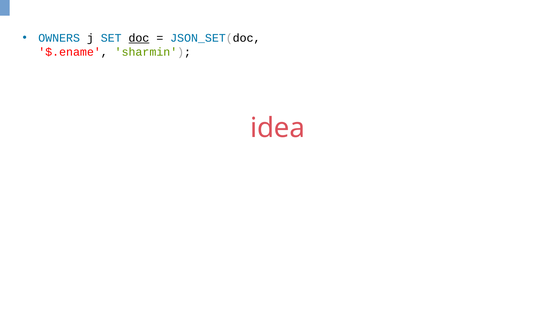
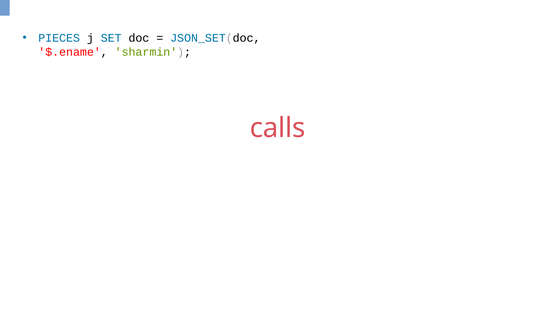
OWNERS: OWNERS -> PIECES (59, 38)
doc underline: present -> none (139, 38)
idea: idea -> calls (278, 128)
